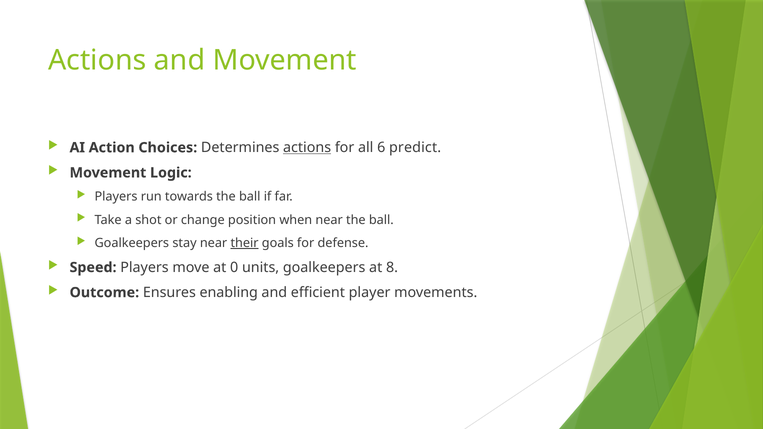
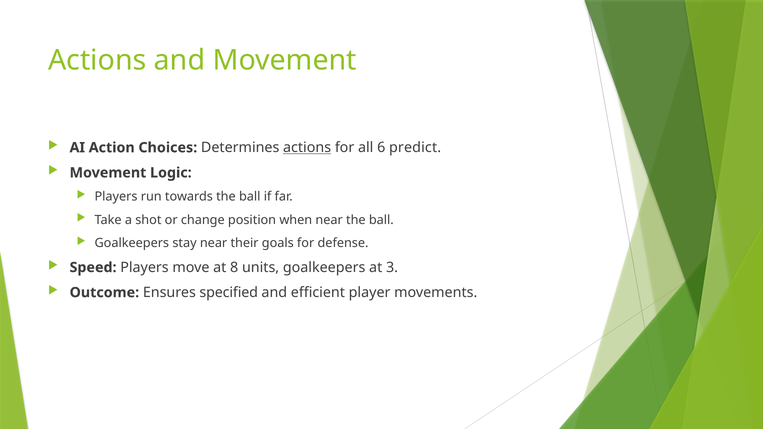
their underline: present -> none (245, 243)
0: 0 -> 8 (234, 268)
8: 8 -> 3 (392, 268)
enabling: enabling -> specified (229, 293)
